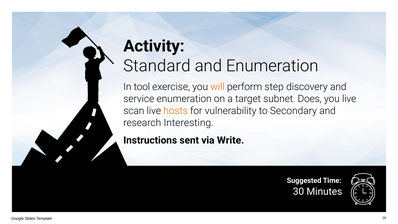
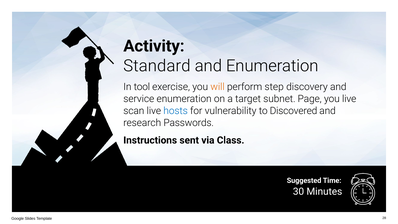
Does: Does -> Page (310, 99)
hosts colour: orange -> blue (176, 111)
Secondary: Secondary -> Discovered (294, 111)
Interesting: Interesting -> Passwords (189, 123)
Write: Write -> Class (231, 140)
